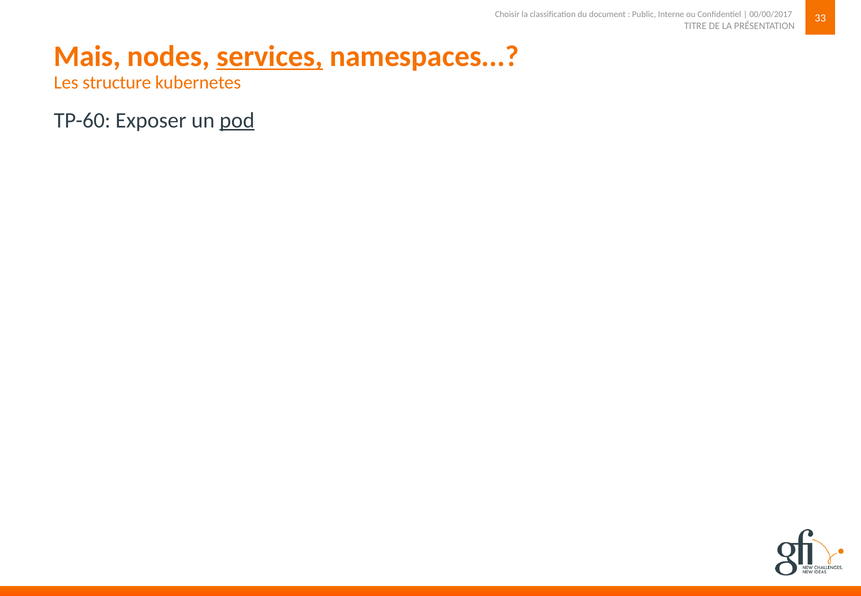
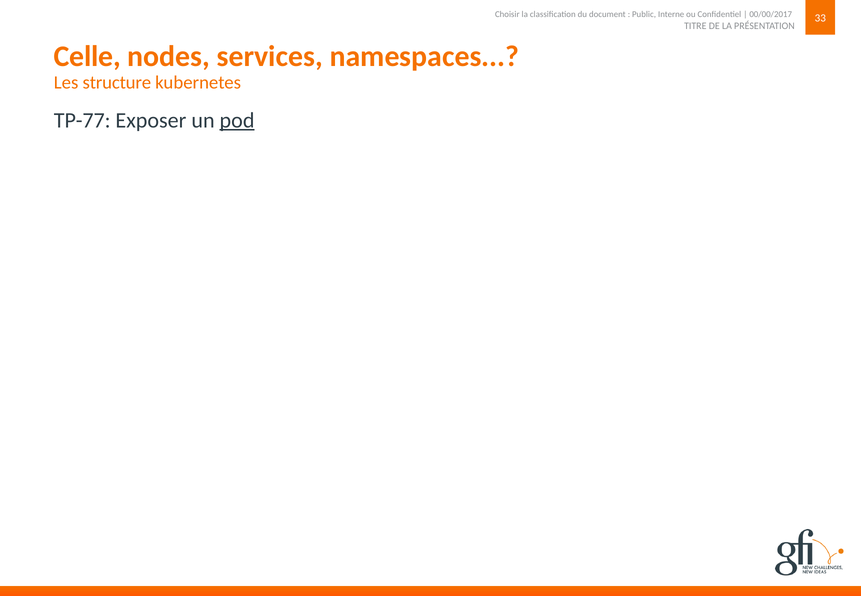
Mais: Mais -> Celle (87, 56)
services underline: present -> none (270, 56)
TP-60: TP-60 -> TP-77 (82, 120)
